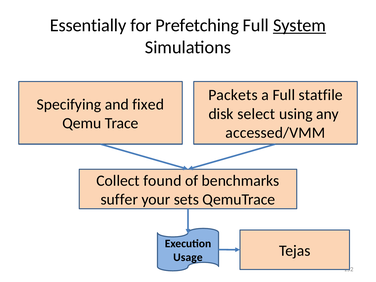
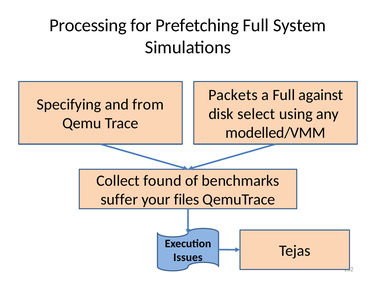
Essentially: Essentially -> Processing (88, 25)
System underline: present -> none (300, 25)
statfile: statfile -> against (321, 95)
fixed: fixed -> from (148, 104)
accessed/VMM: accessed/VMM -> modelled/VMM (276, 133)
sets: sets -> files (187, 199)
Usage: Usage -> Issues (188, 257)
